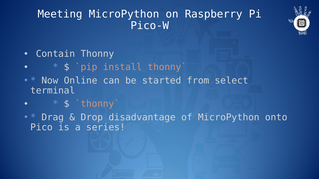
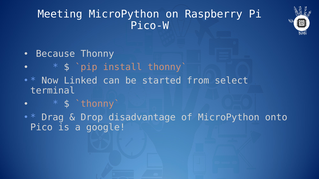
Contain: Contain -> Because (55, 54)
Online: Online -> Linked (81, 81)
series: series -> google (106, 128)
